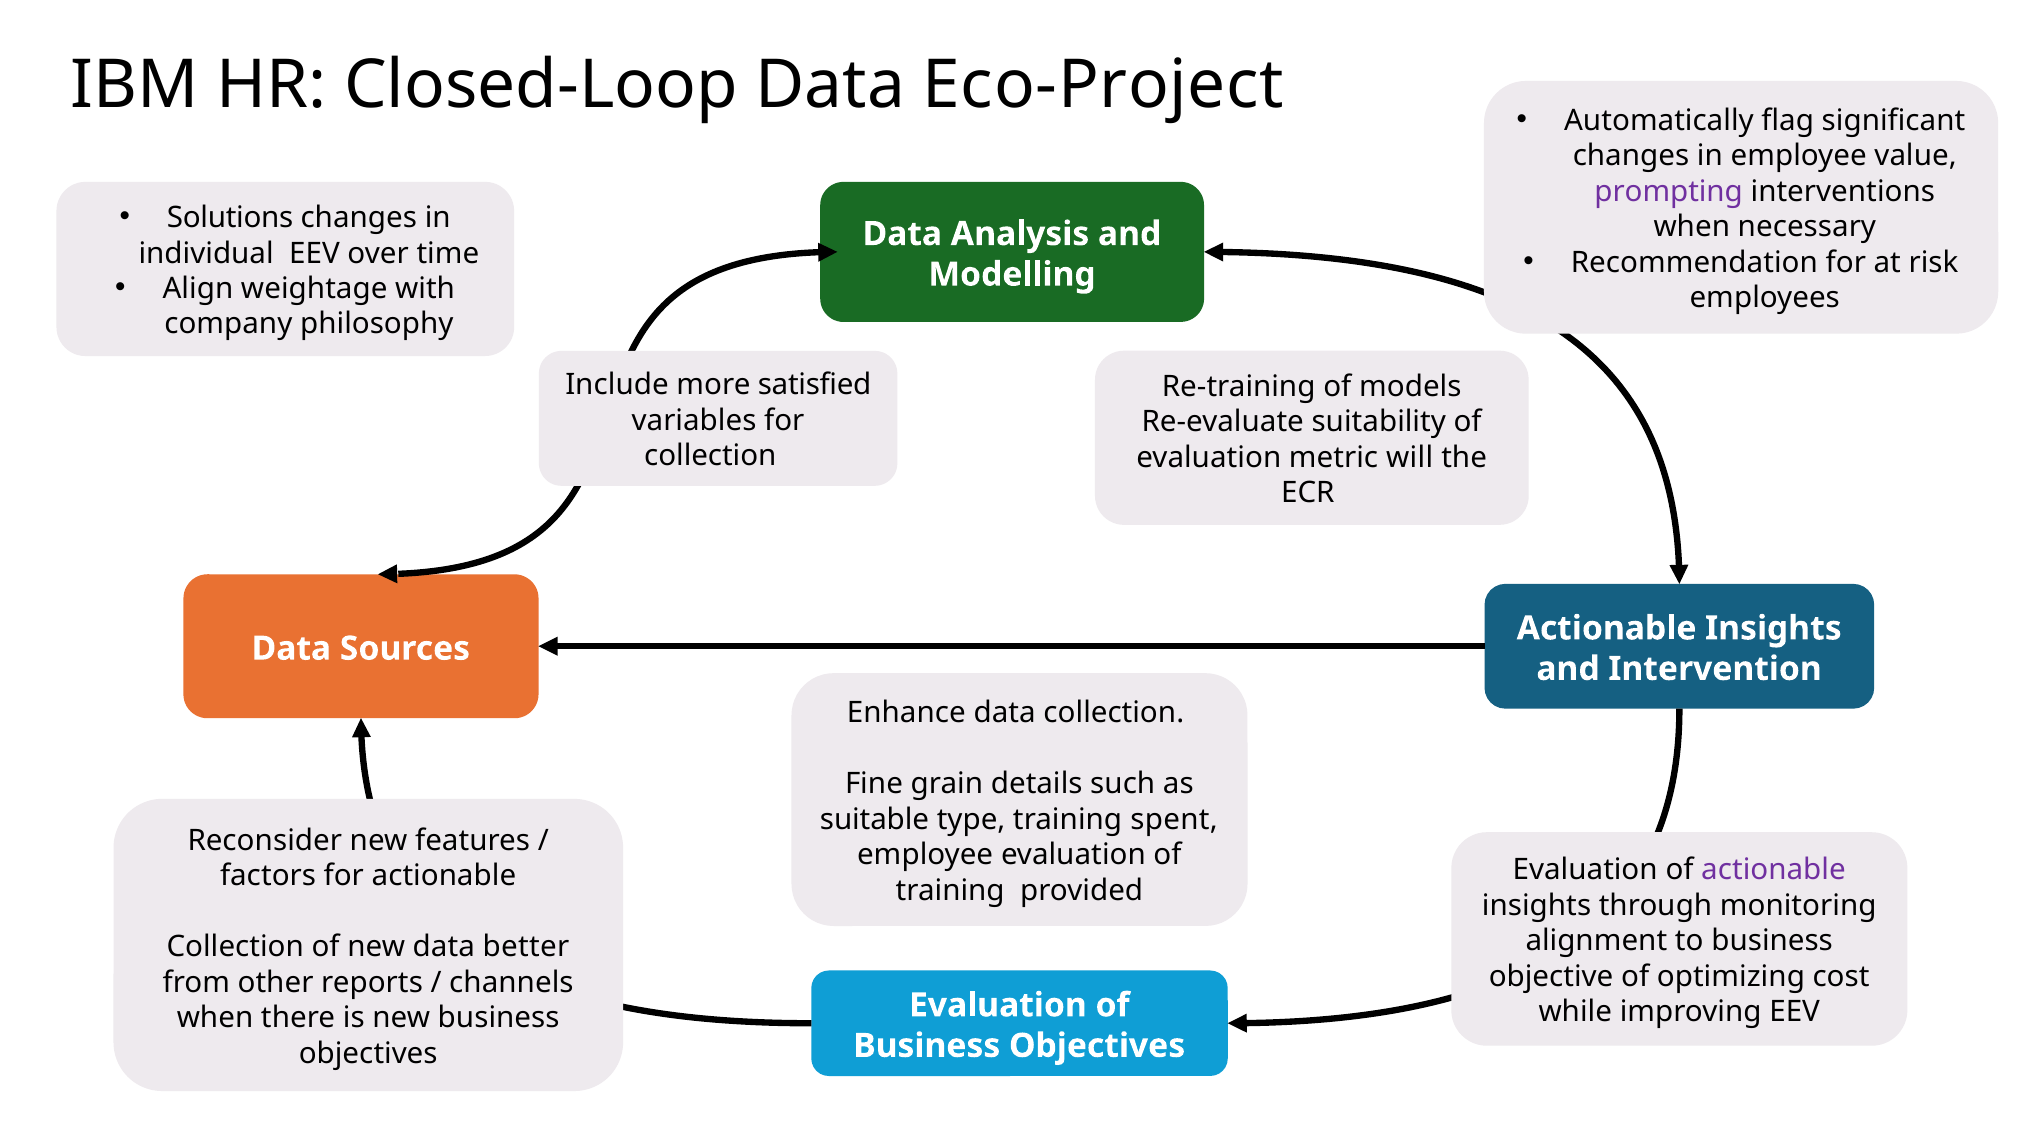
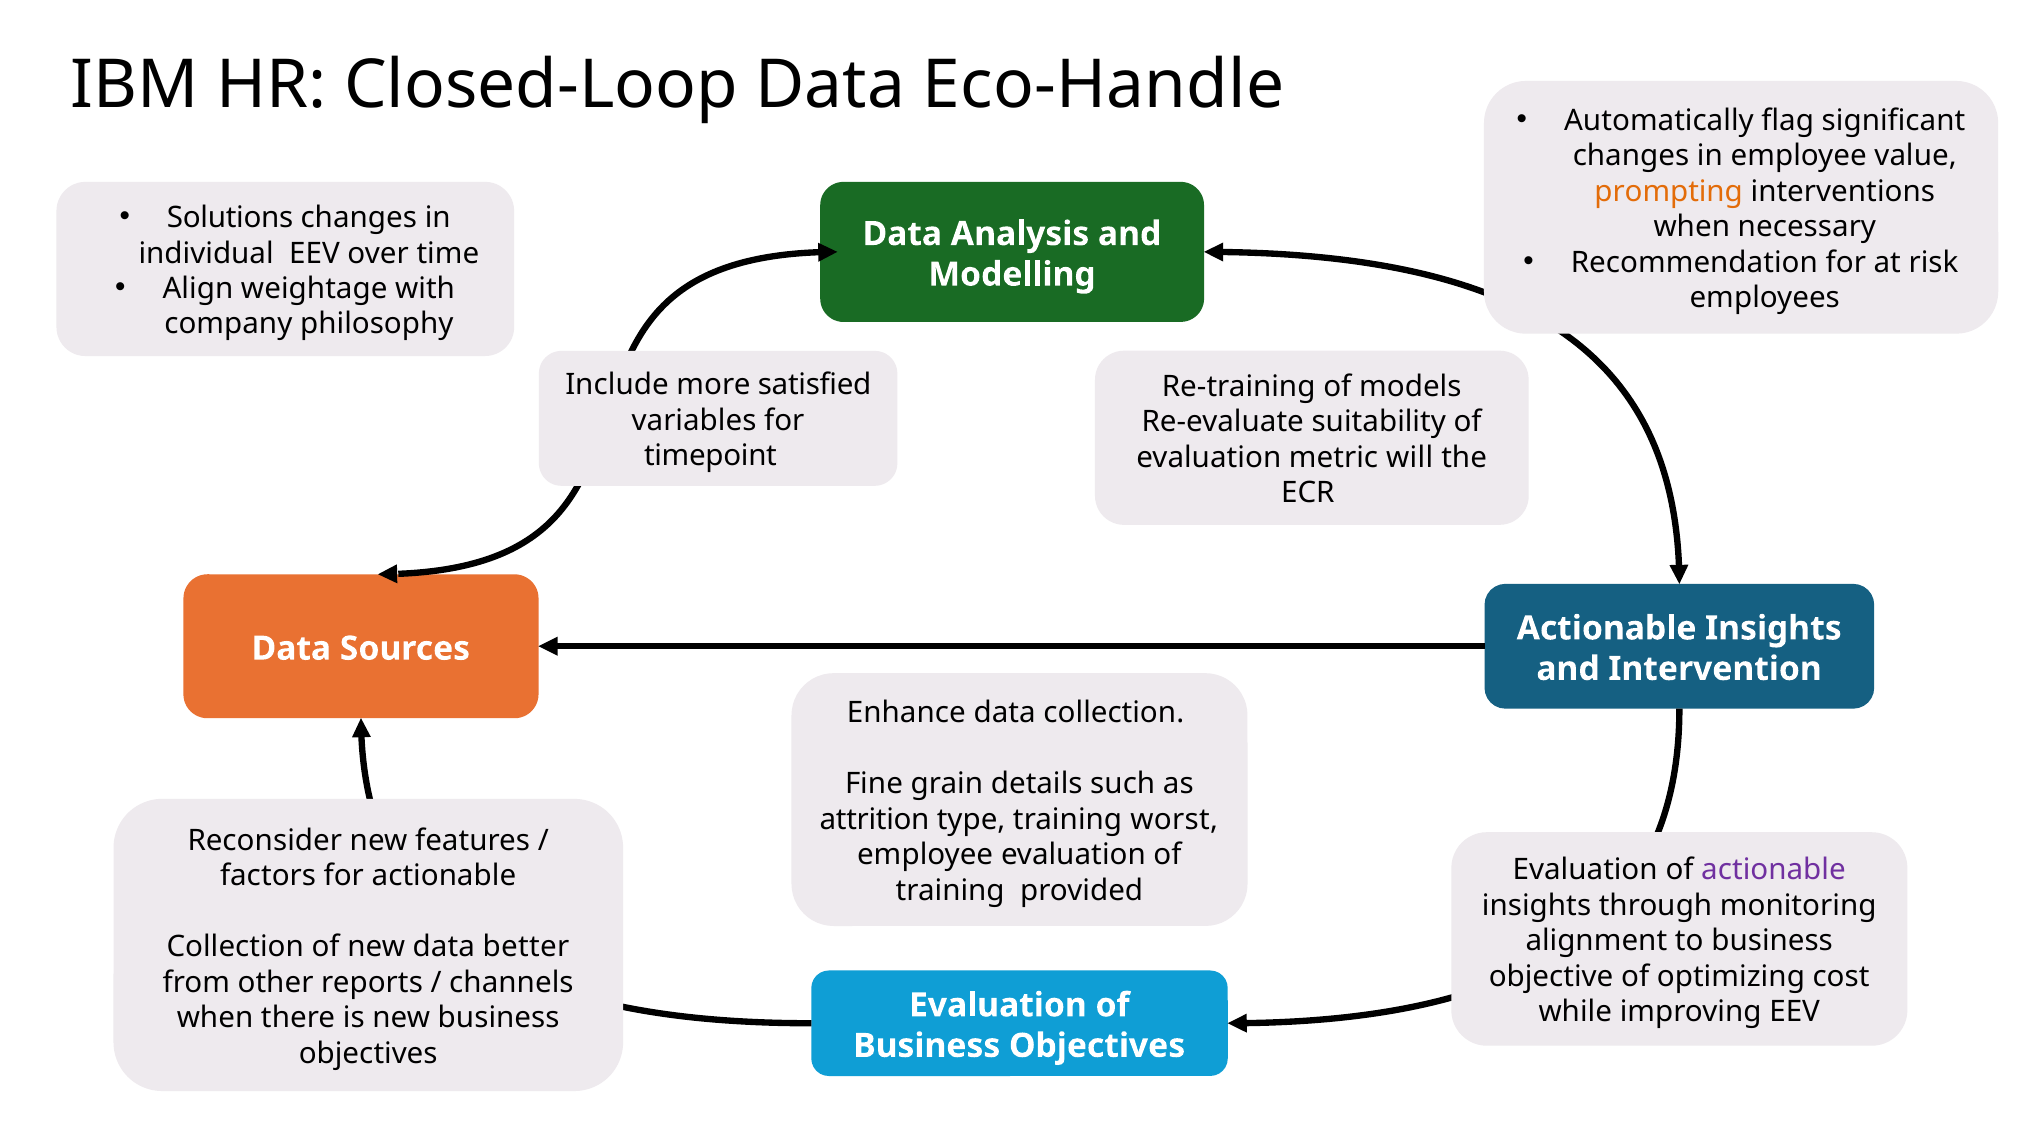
Eco-Project: Eco-Project -> Eco-Handle (1104, 86)
prompting colour: purple -> orange (1669, 192)
collection: collection -> timepoint (710, 456)
suitable: suitable -> attrition (875, 819)
spent: spent -> worst (1174, 819)
